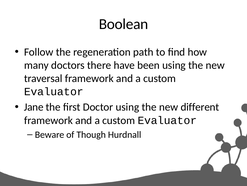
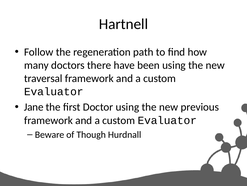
Boolean: Boolean -> Hartnell (123, 24)
different: different -> previous (200, 107)
